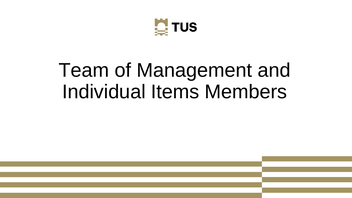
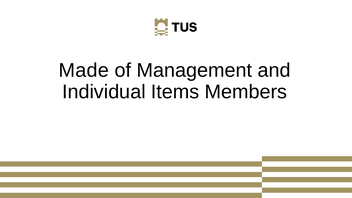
Team: Team -> Made (84, 70)
